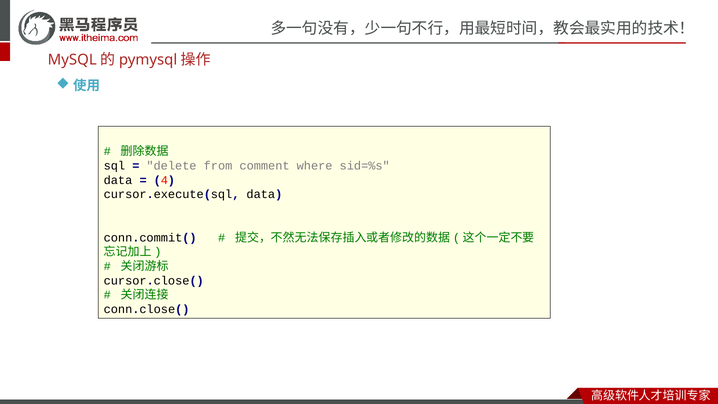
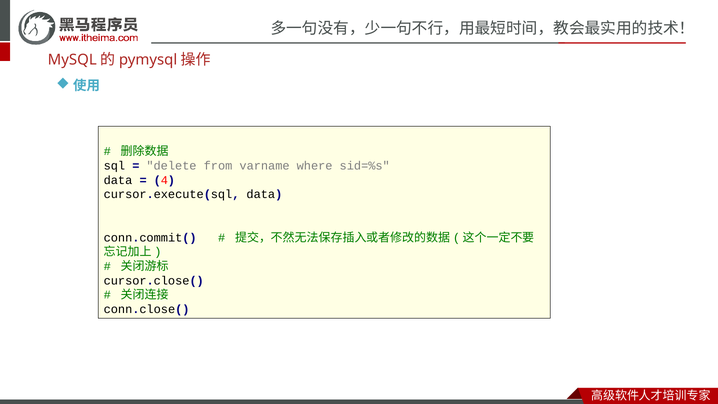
comment: comment -> varname (265, 166)
